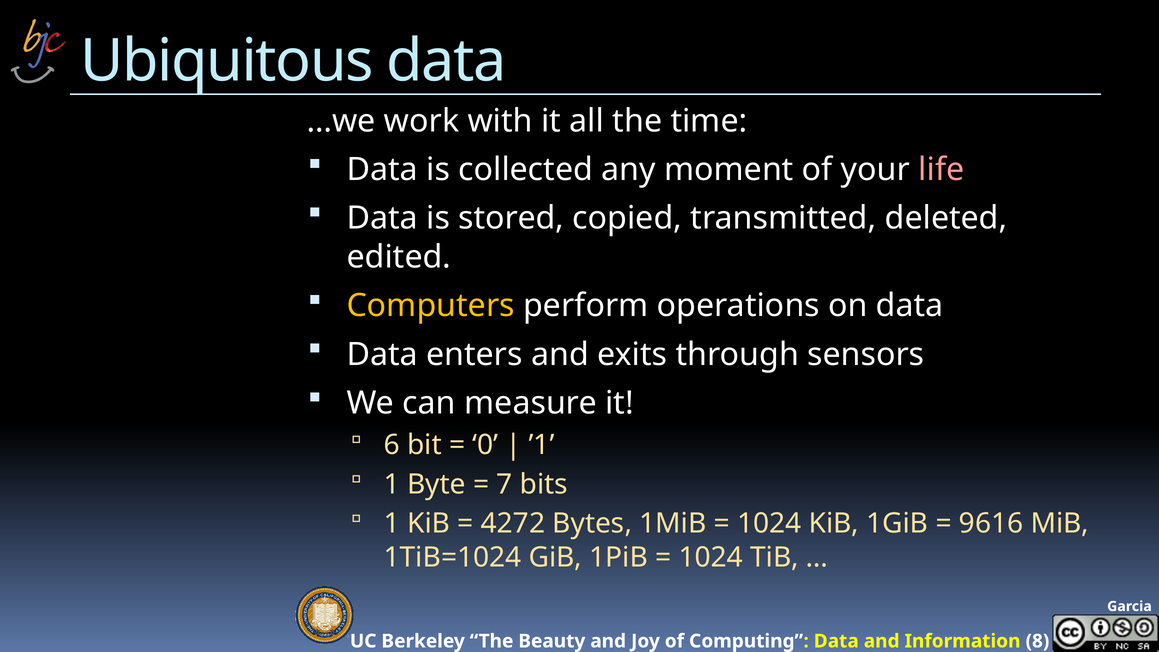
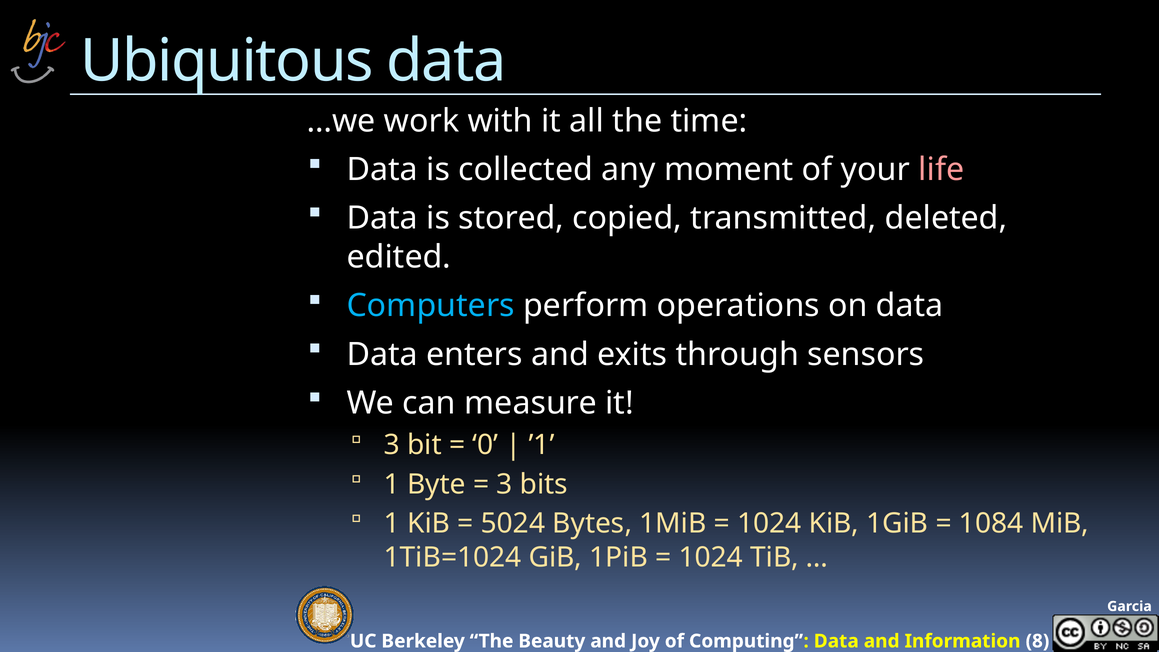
Computers colour: yellow -> light blue (431, 306)
6: 6 -> 3 (392, 445)
7: 7 -> 3 (505, 484)
4272: 4272 -> 5024 (513, 524)
9616: 9616 -> 1084 (991, 524)
